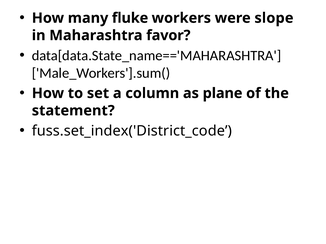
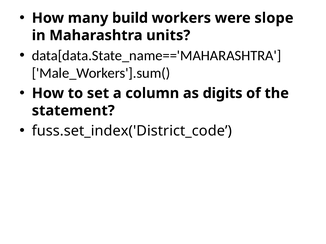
fluke: fluke -> build (130, 18)
favor: favor -> units (168, 35)
plane: plane -> digits (223, 93)
